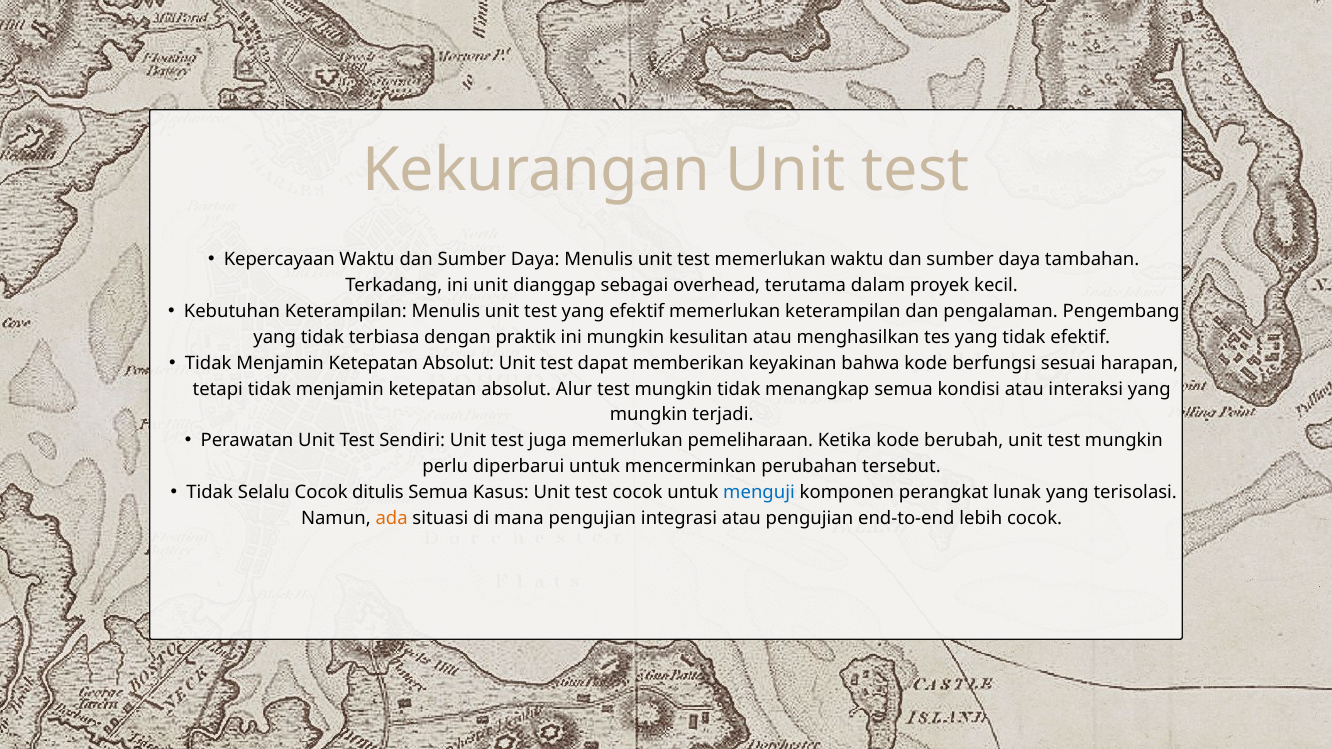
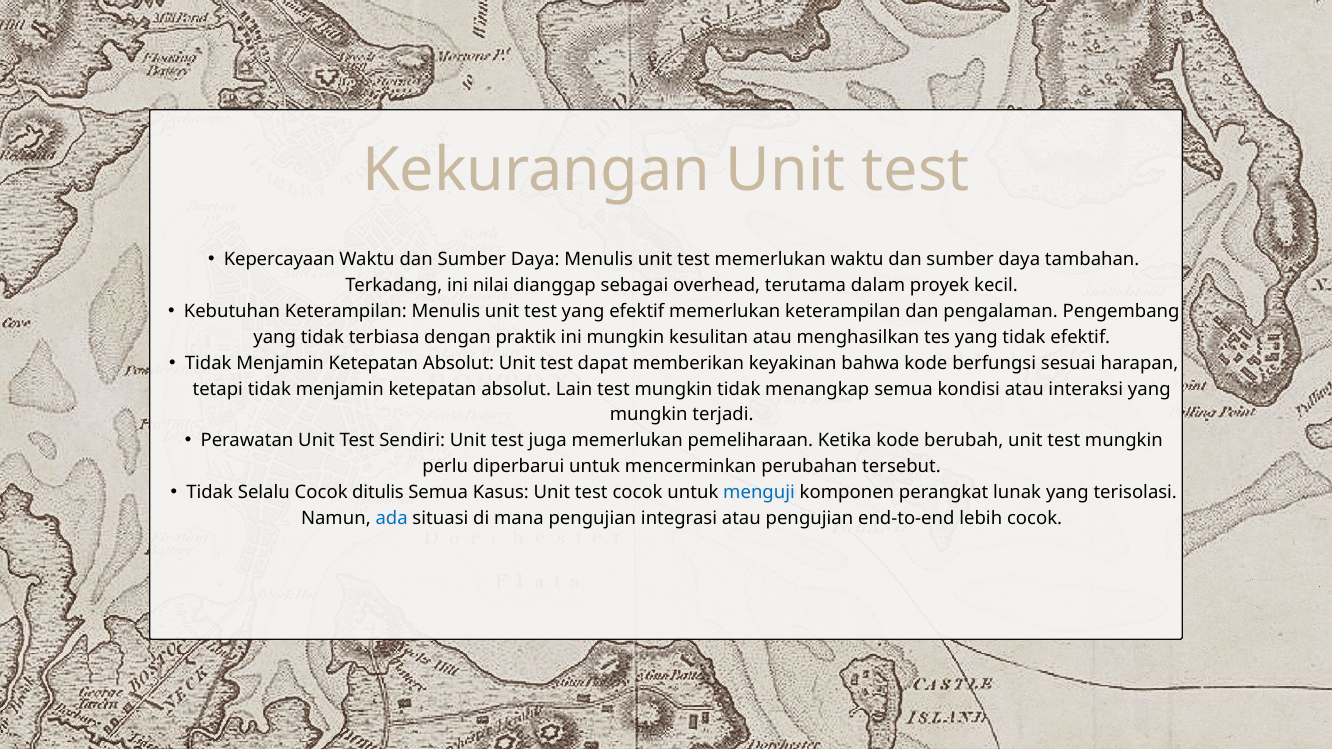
ini unit: unit -> nilai (491, 285)
Alur: Alur -> Lain (574, 389)
ada colour: orange -> blue (392, 519)
